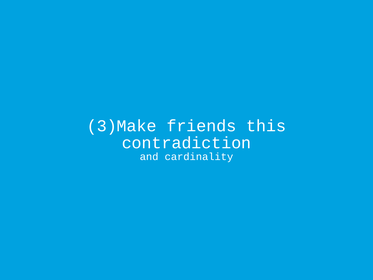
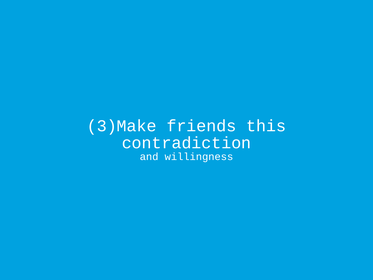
cardinality: cardinality -> willingness (199, 157)
